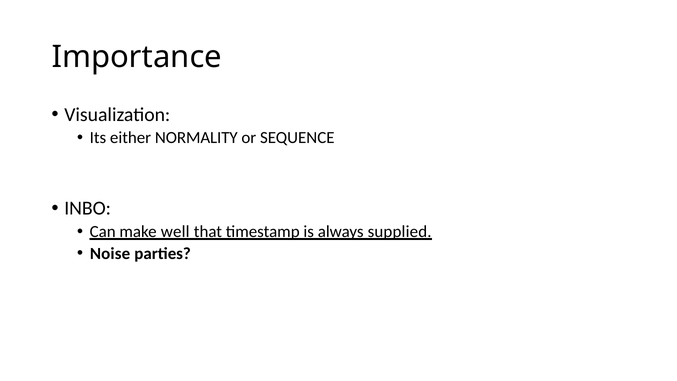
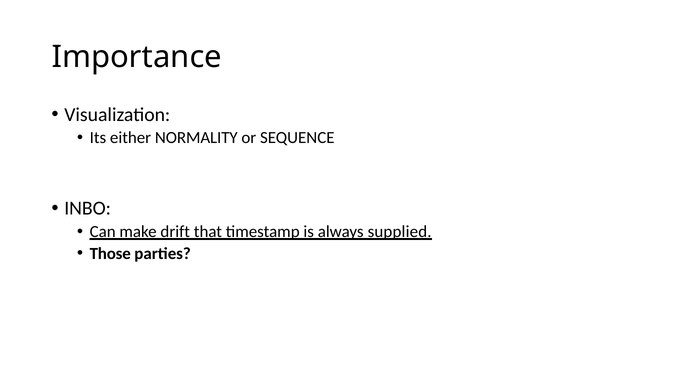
well: well -> drift (175, 232)
Noise: Noise -> Those (110, 253)
